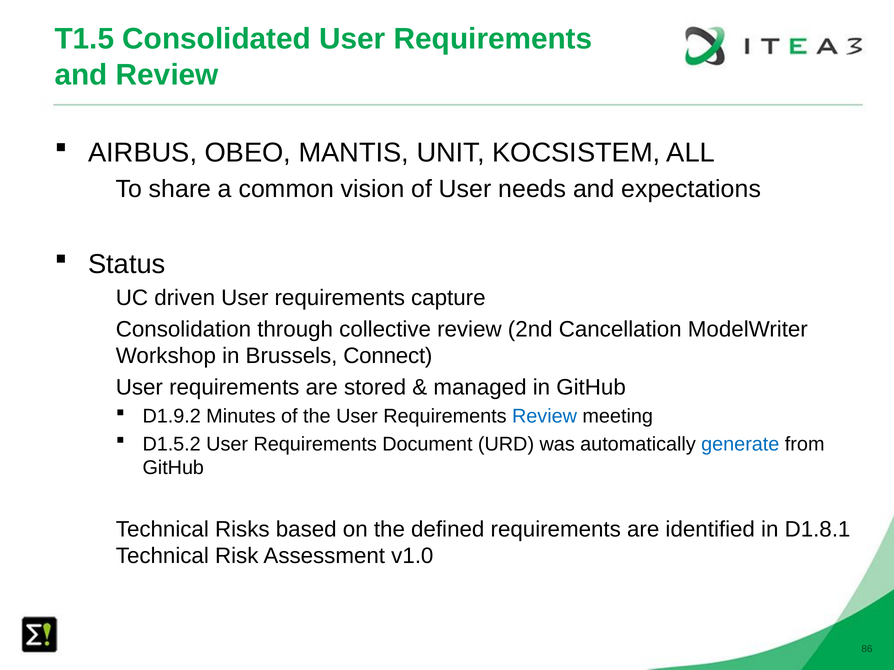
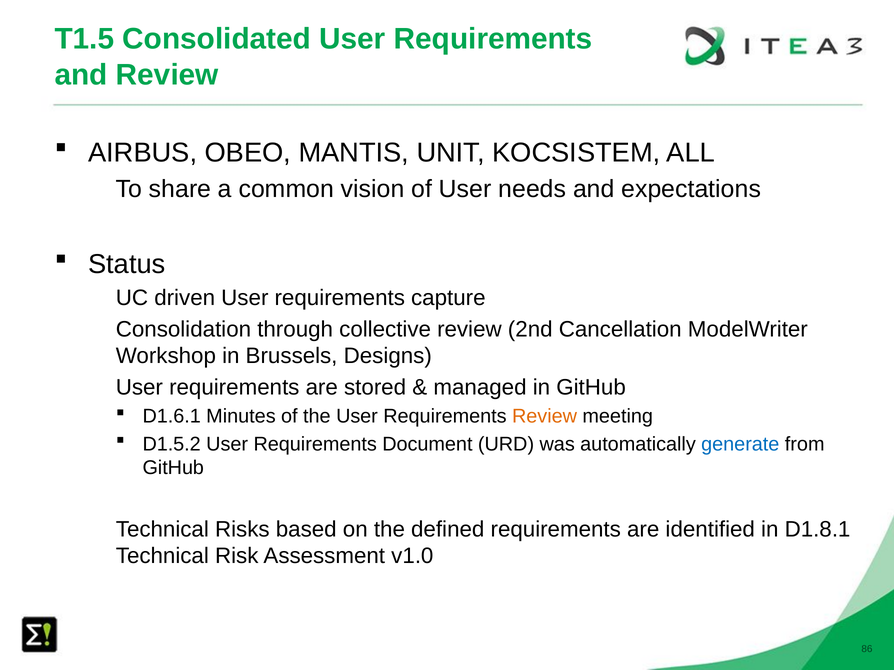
Connect: Connect -> Designs (388, 356)
D1.9.2: D1.9.2 -> D1.6.1 (172, 417)
Review colour: blue -> orange (545, 417)
